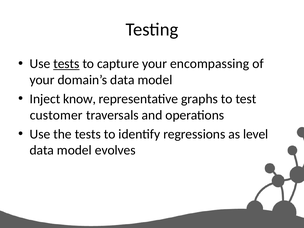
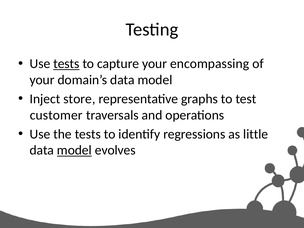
know: know -> store (79, 99)
level: level -> little (256, 134)
model underline: none -> present (74, 150)
